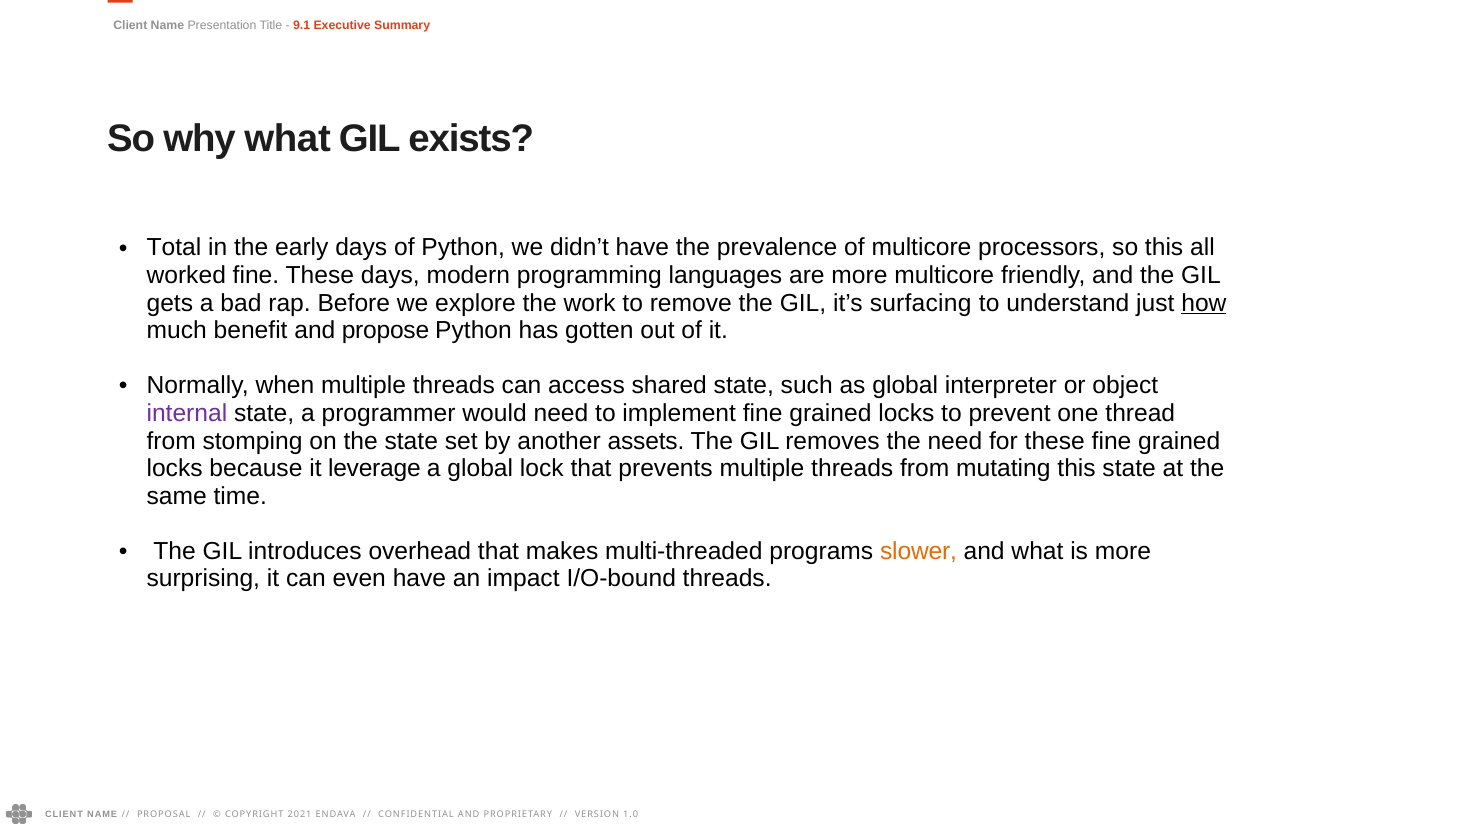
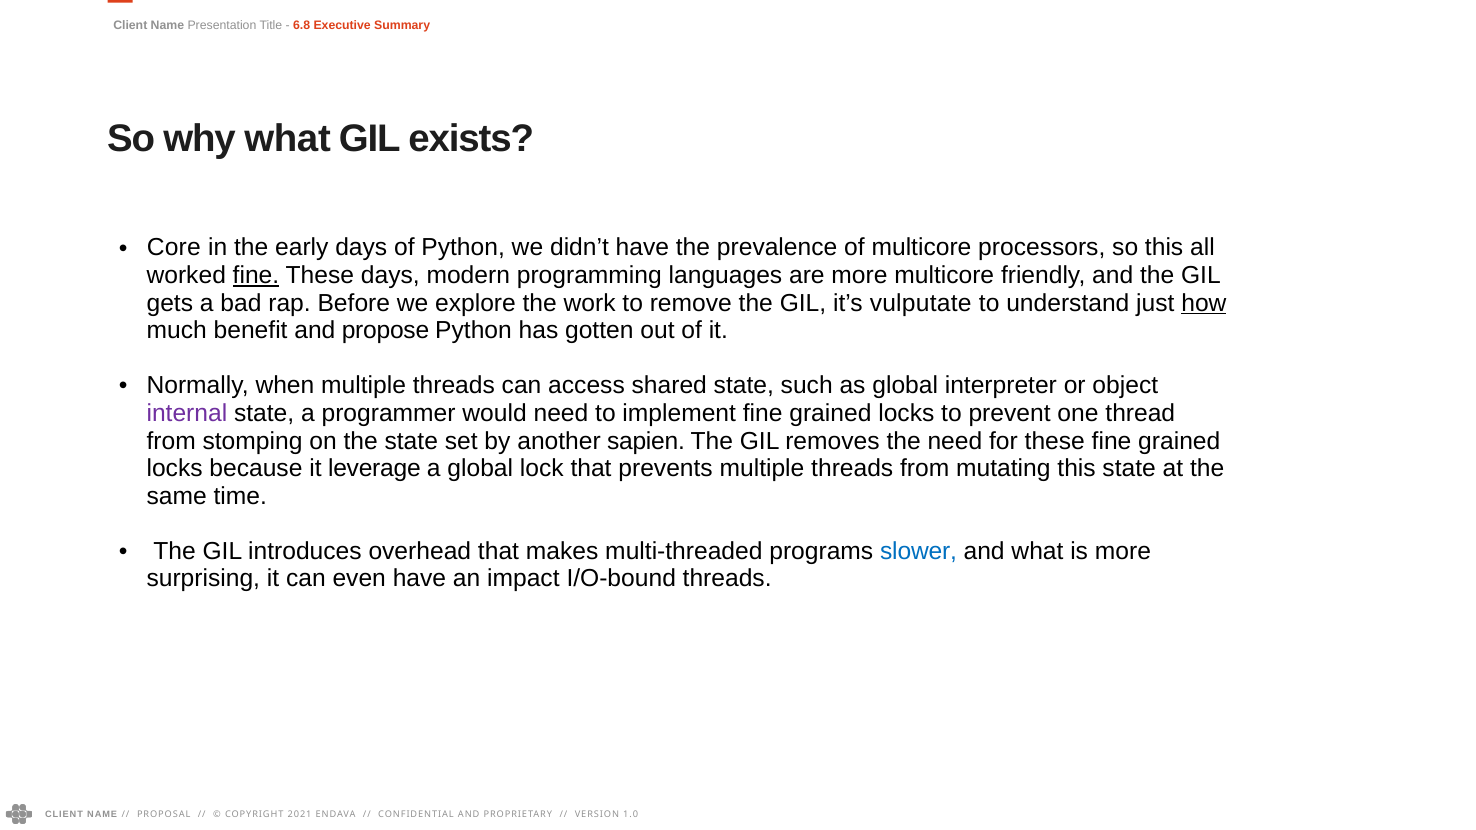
9.1: 9.1 -> 6.8 (302, 25)
Total: Total -> Core (174, 248)
fine underline: none -> present (256, 276)
surfacing: surfacing -> vulputate (921, 303)
assets: assets -> sapien (646, 441)
slower colour: orange -> blue (919, 551)
